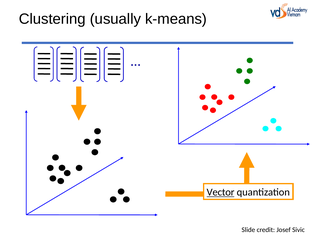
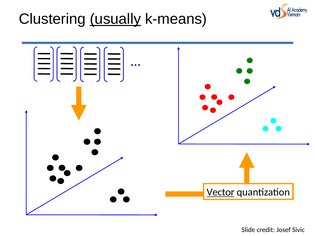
usually underline: none -> present (115, 19)
